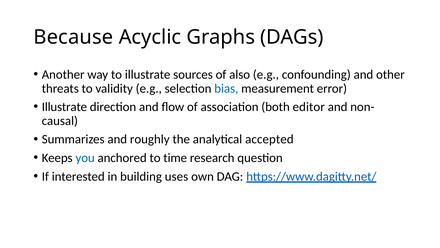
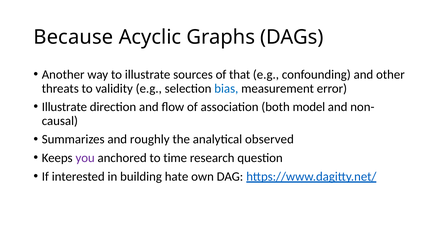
also: also -> that (240, 74)
editor: editor -> model (309, 107)
accepted: accepted -> observed (269, 139)
you colour: blue -> purple (85, 157)
uses: uses -> hate (177, 176)
